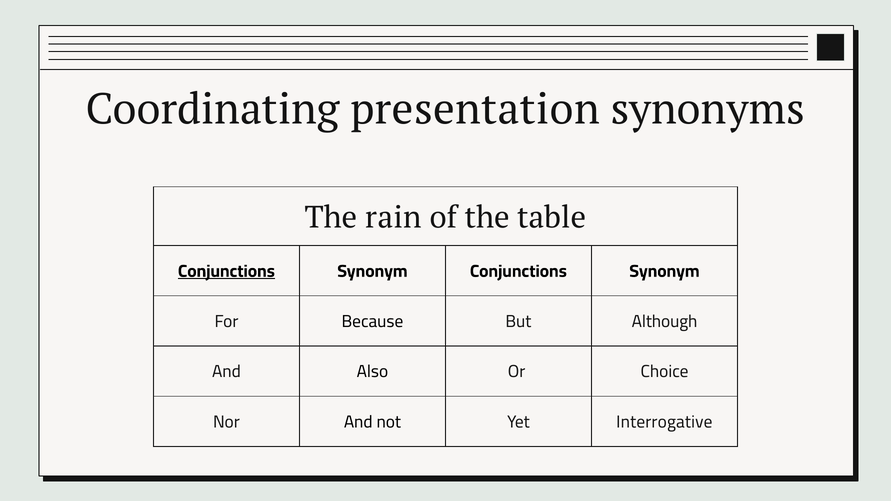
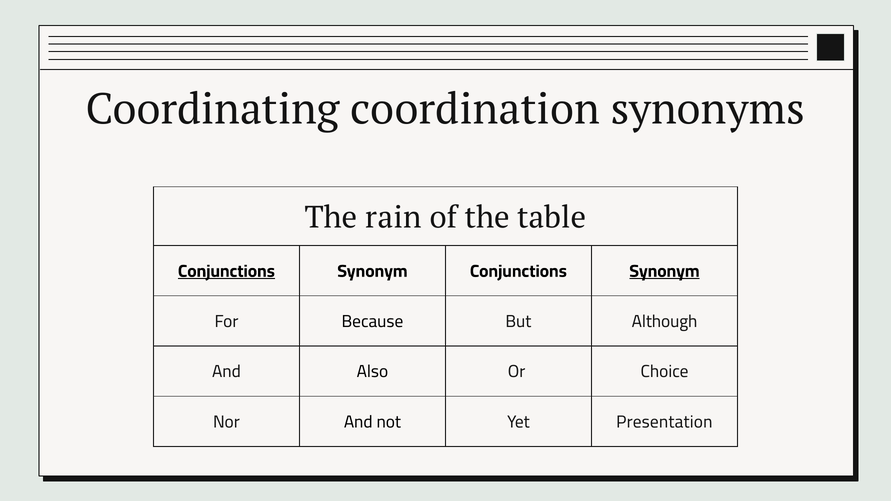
presentation: presentation -> coordination (475, 109)
Synonym underline: none -> present (664, 271)
Interrogative: Interrogative -> Presentation (664, 422)
